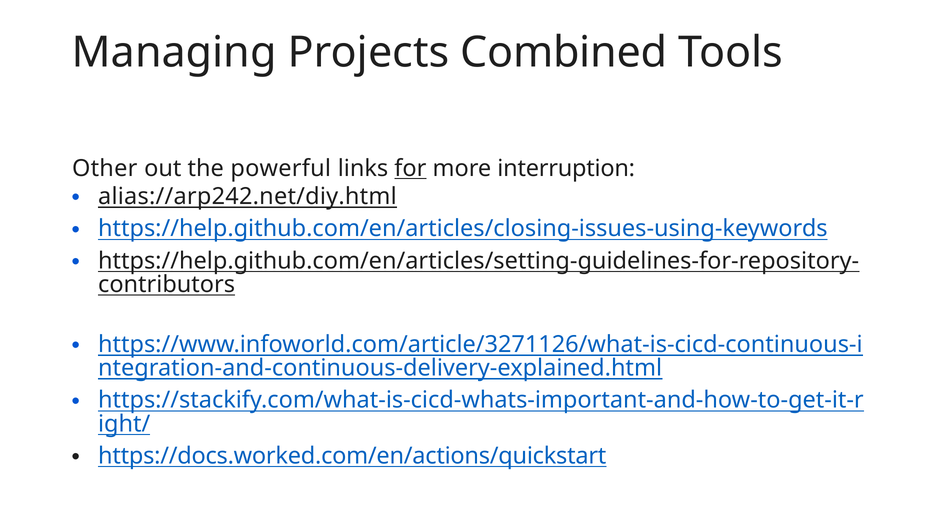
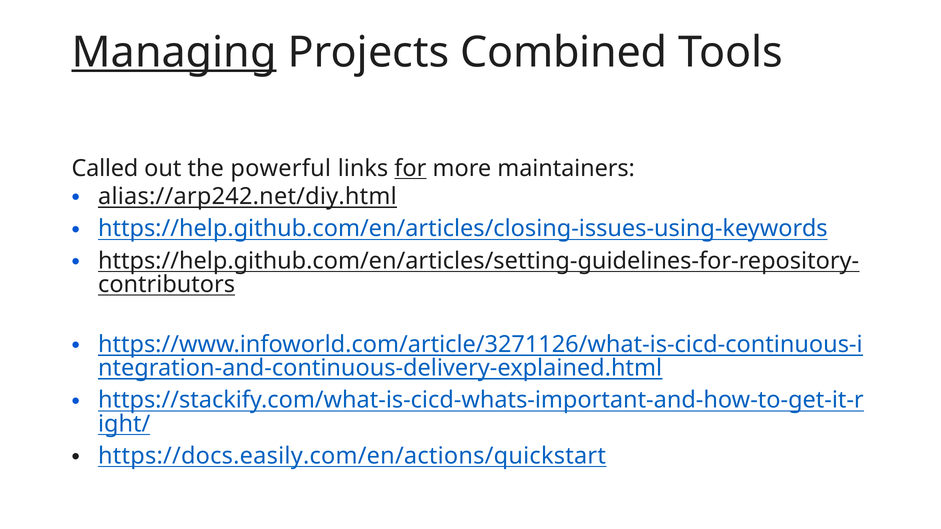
Managing underline: none -> present (174, 52)
Other: Other -> Called (105, 168)
interruption: interruption -> maintainers (566, 168)
https://docs.worked.com/en/actions/quickstart: https://docs.worked.com/en/actions/quickstart -> https://docs.easily.com/en/actions/quickstart (352, 456)
